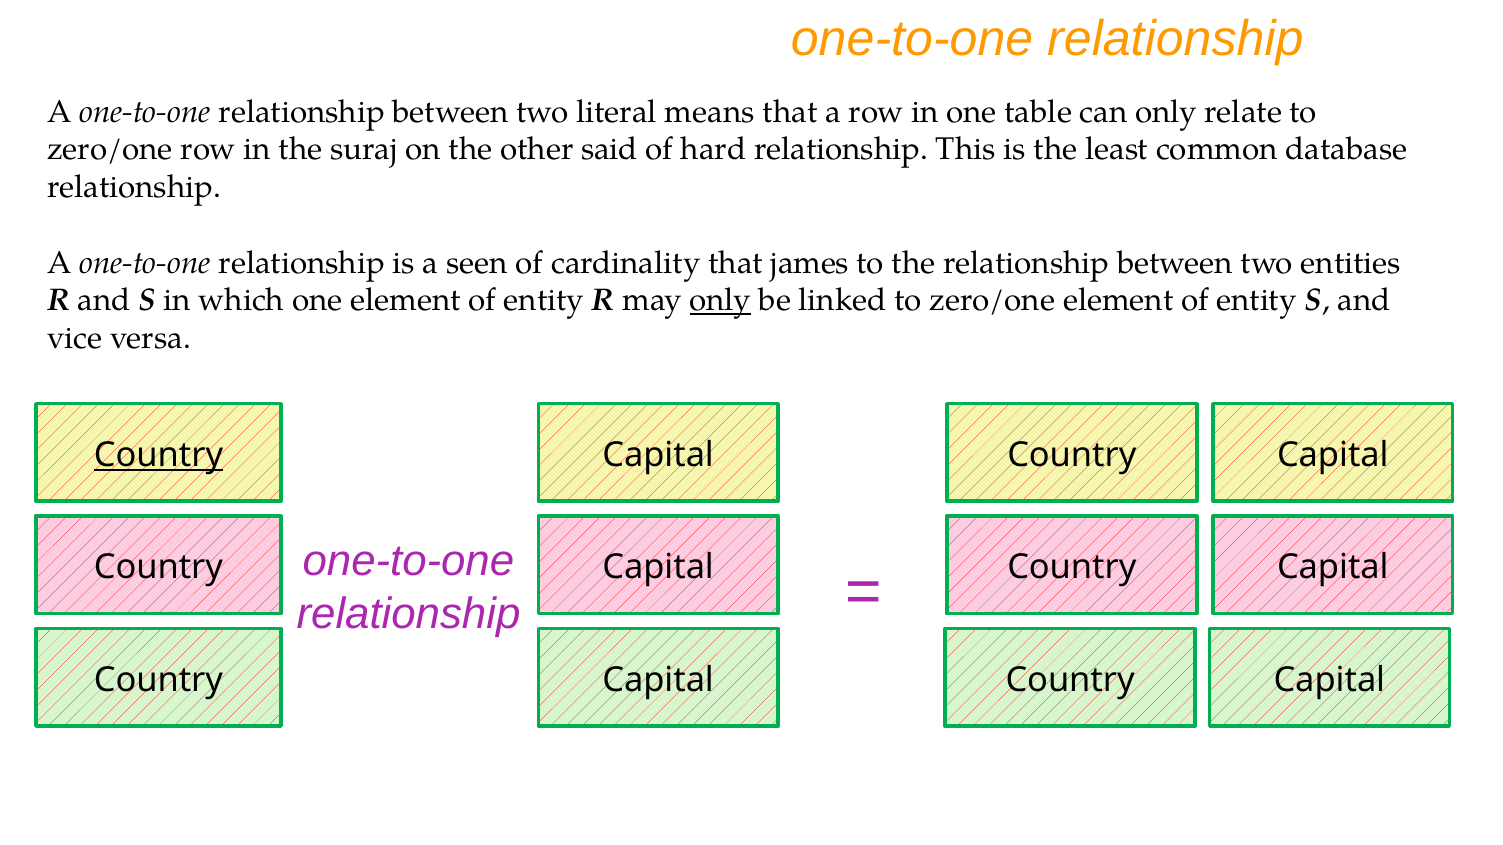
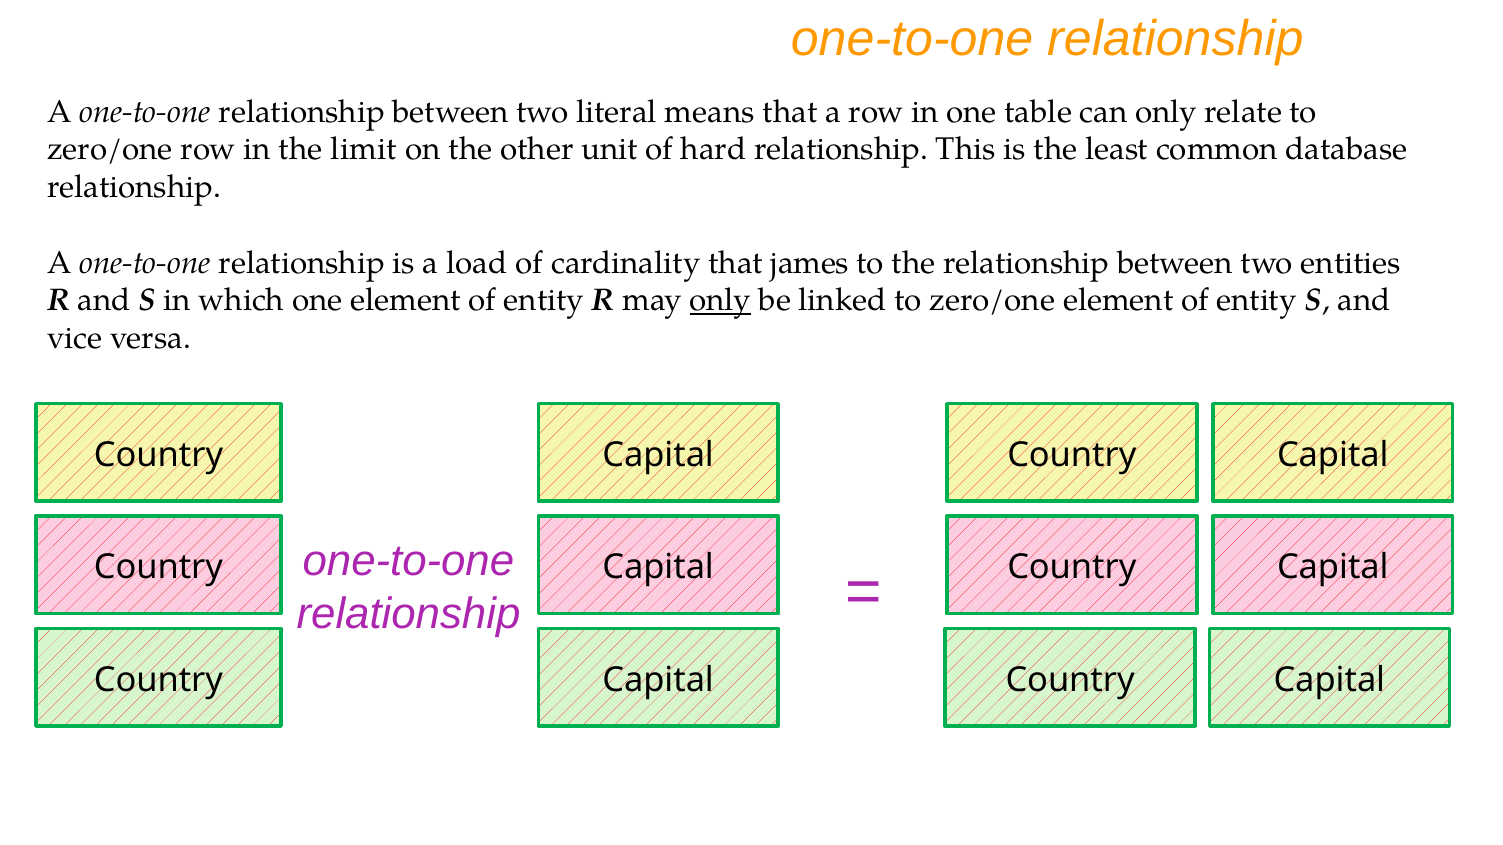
suraj: suraj -> limit (364, 150)
said: said -> unit (609, 150)
seen: seen -> load (477, 263)
Country underline: present -> none (159, 455)
